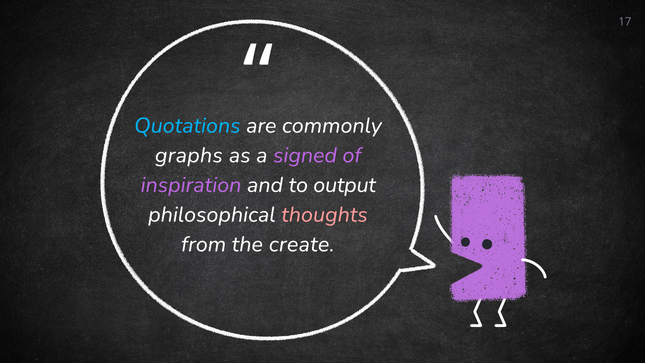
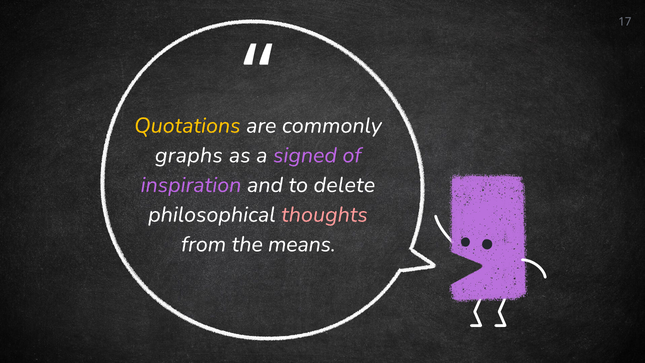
Quotations colour: light blue -> yellow (187, 126)
output: output -> delete (344, 185)
create: create -> means (302, 244)
